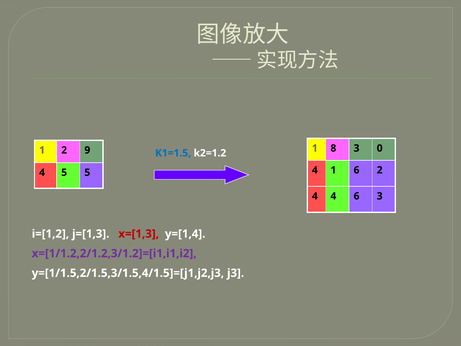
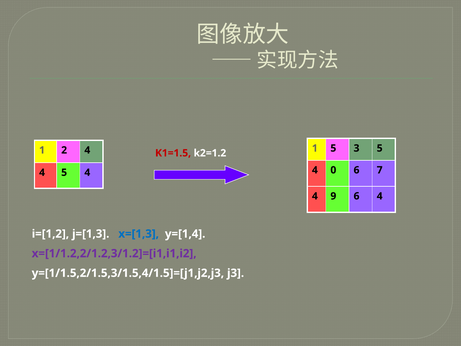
2 9: 9 -> 4 (87, 150)
K1=1.5 colour: blue -> red (173, 153)
1 8: 8 -> 5 (333, 148)
3 0: 0 -> 5 (380, 148)
4 1: 1 -> 0 (333, 170)
6 2: 2 -> 7 (380, 170)
4 5 5: 5 -> 4 (87, 172)
4 4: 4 -> 9 (333, 196)
6 3: 3 -> 4 (380, 196)
x=[1,3 colour: red -> blue (139, 234)
